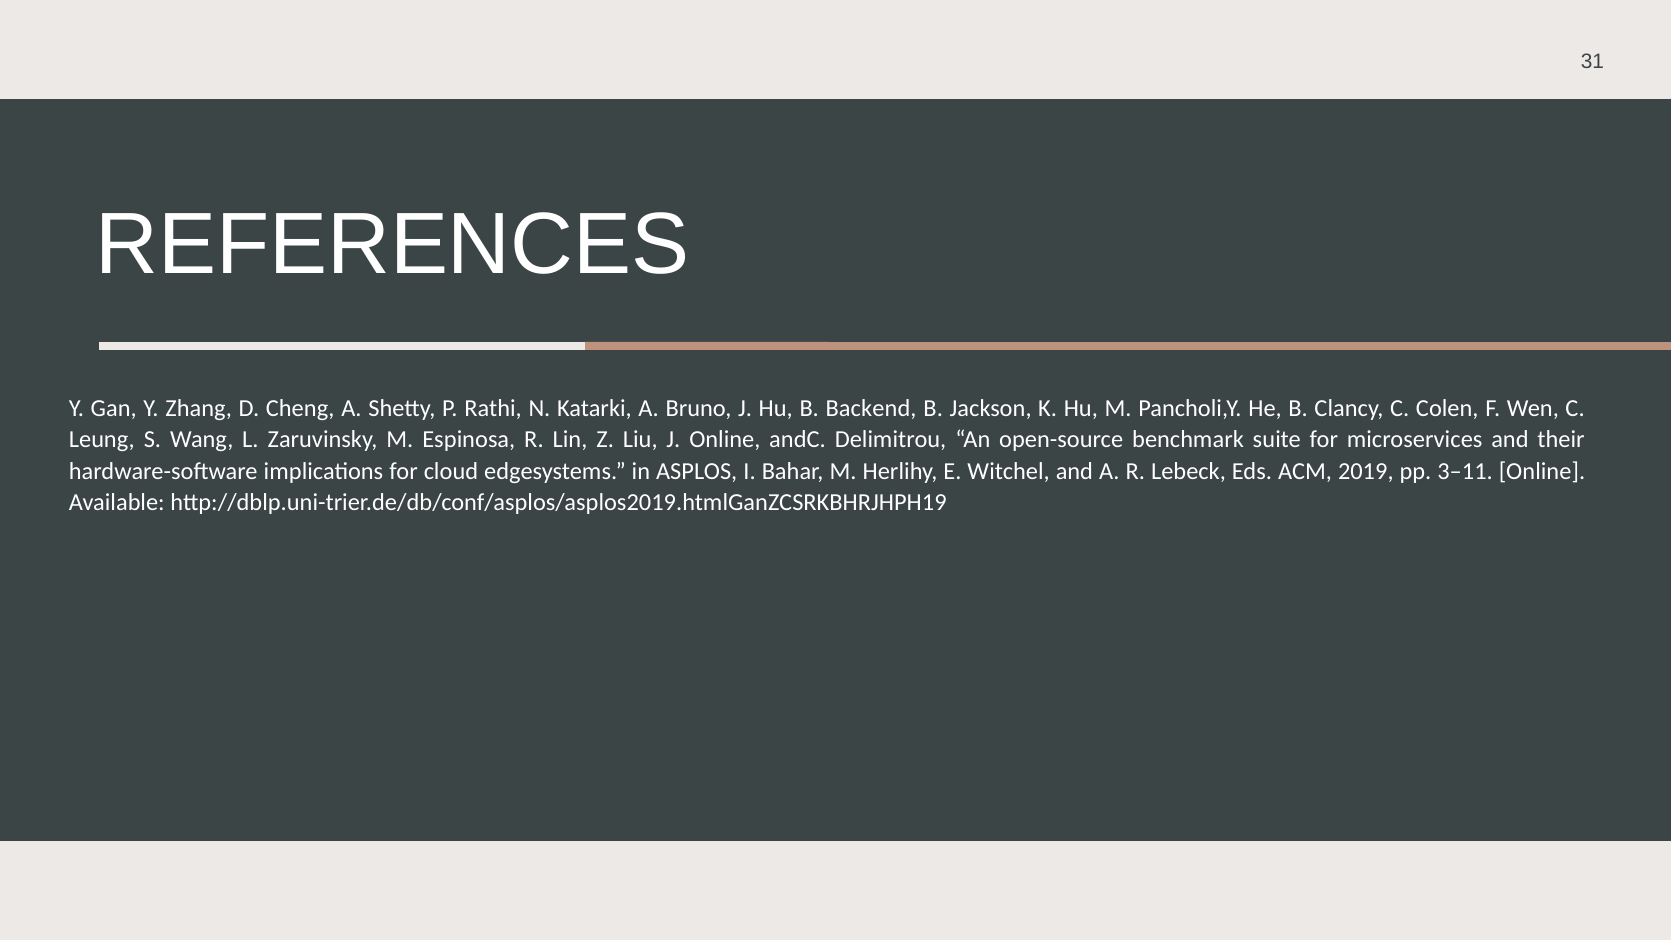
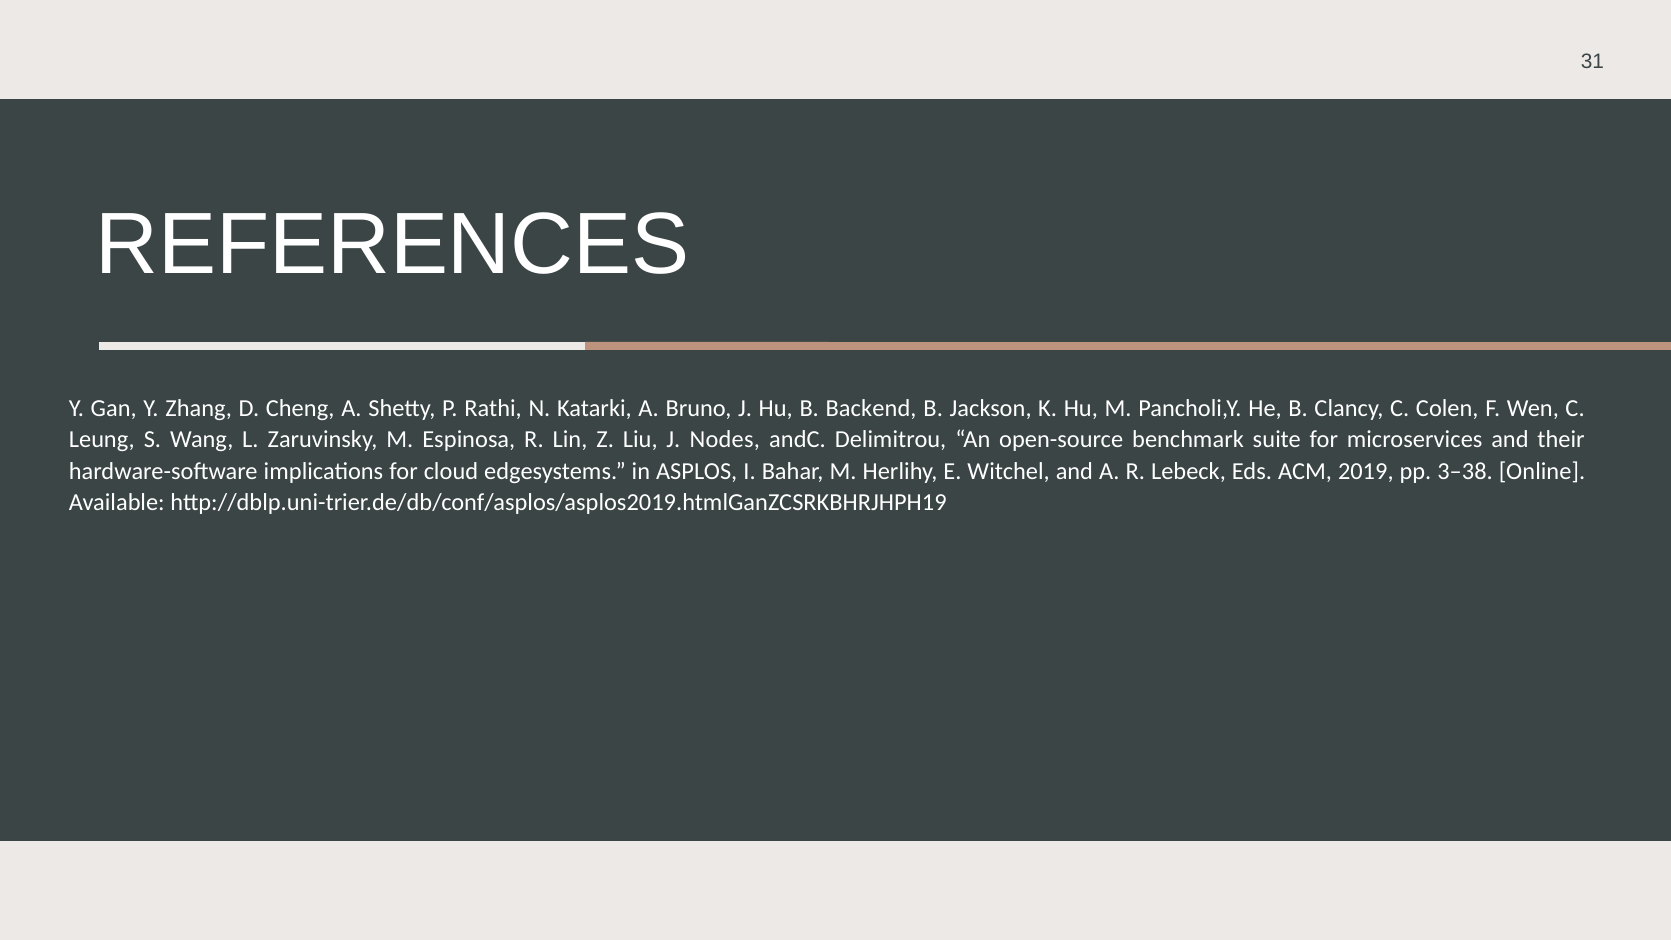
J Online: Online -> Nodes (725, 440)
3–11: 3–11 -> 3–38 (1465, 471)
